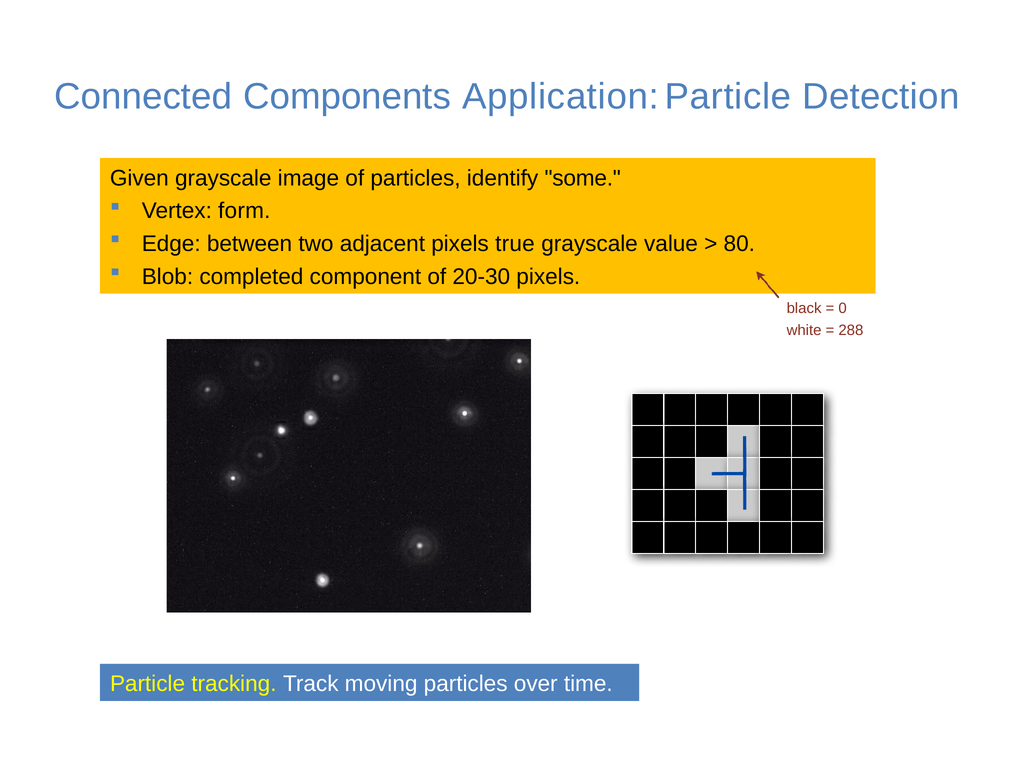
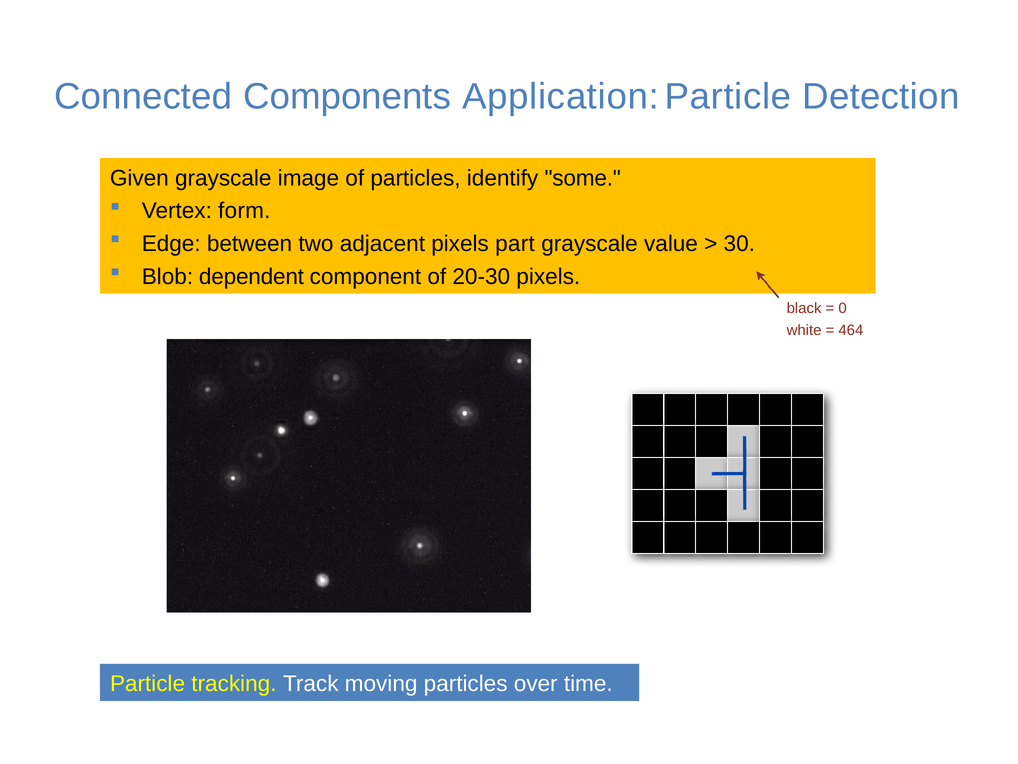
true: true -> part (515, 244)
80: 80 -> 30 (739, 244)
completed: completed -> dependent (251, 276)
288: 288 -> 464 (851, 330)
